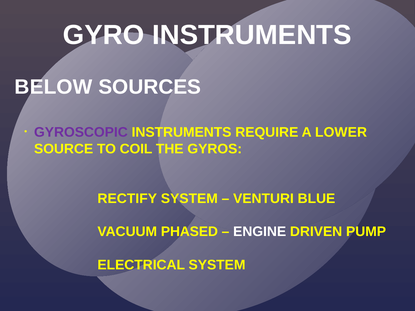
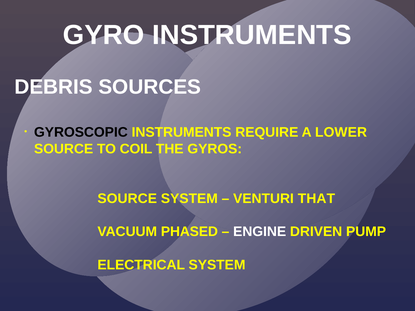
BELOW: BELOW -> DEBRIS (54, 87)
GYROSCOPIC colour: purple -> black (81, 132)
RECTIFY: RECTIFY -> SOURCE (127, 199)
BLUE: BLUE -> THAT (316, 199)
